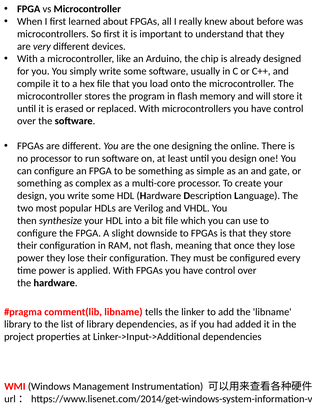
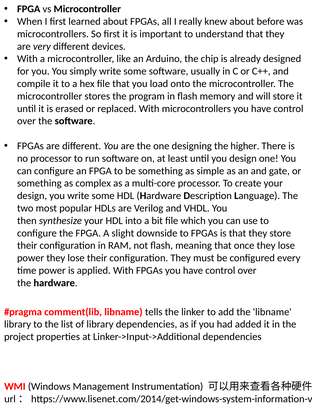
online: online -> higher (245, 146)
